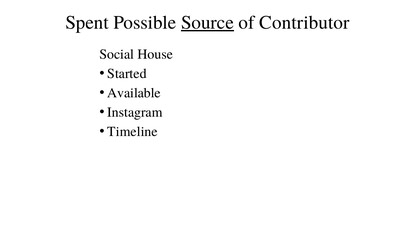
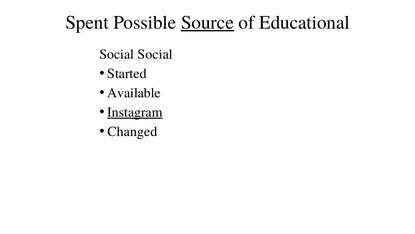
Contributor: Contributor -> Educational (304, 22)
Social House: House -> Social (155, 54)
Instagram underline: none -> present (135, 112)
Timeline: Timeline -> Changed (133, 131)
